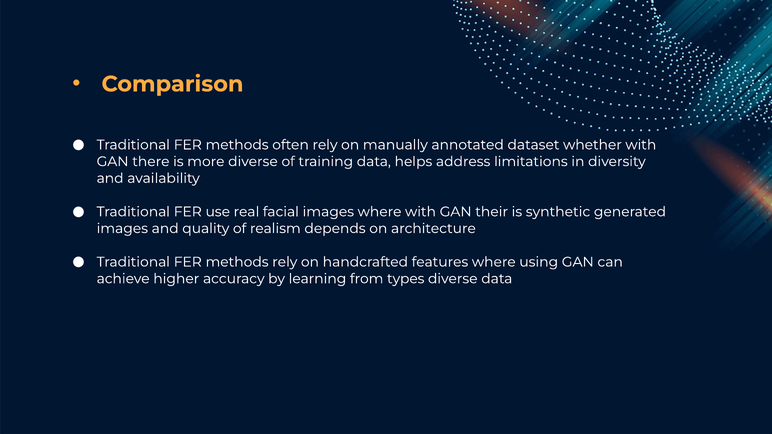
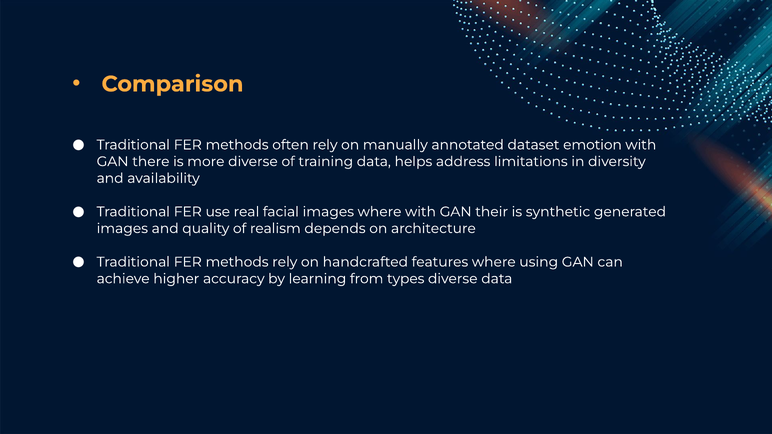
whether: whether -> emotion (592, 145)
